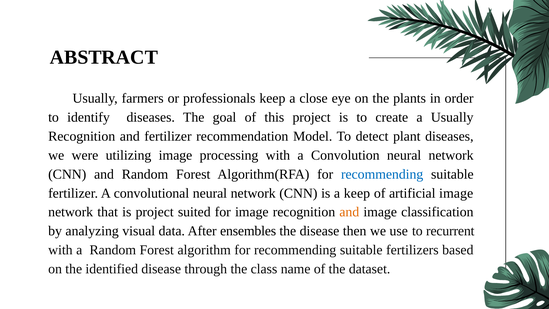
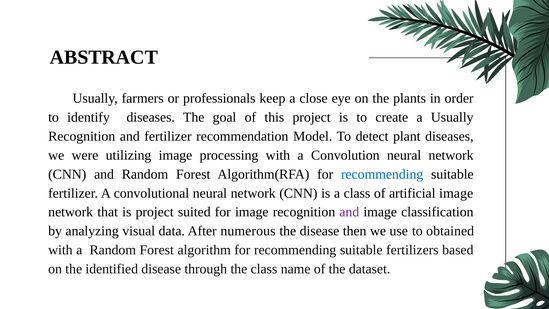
a keep: keep -> class (357, 193)
and colour: orange -> purple (349, 212)
ensembles: ensembles -> numerous (248, 231)
recurrent: recurrent -> obtained (450, 231)
